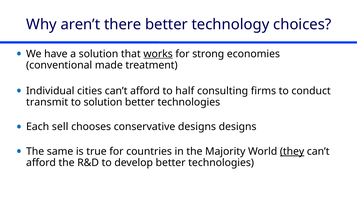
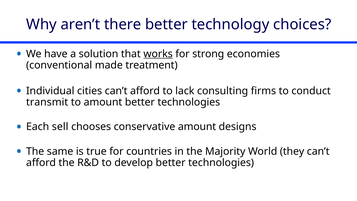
half: half -> lack (185, 91)
to solution: solution -> amount (103, 102)
conservative designs: designs -> amount (197, 127)
they underline: present -> none (292, 151)
